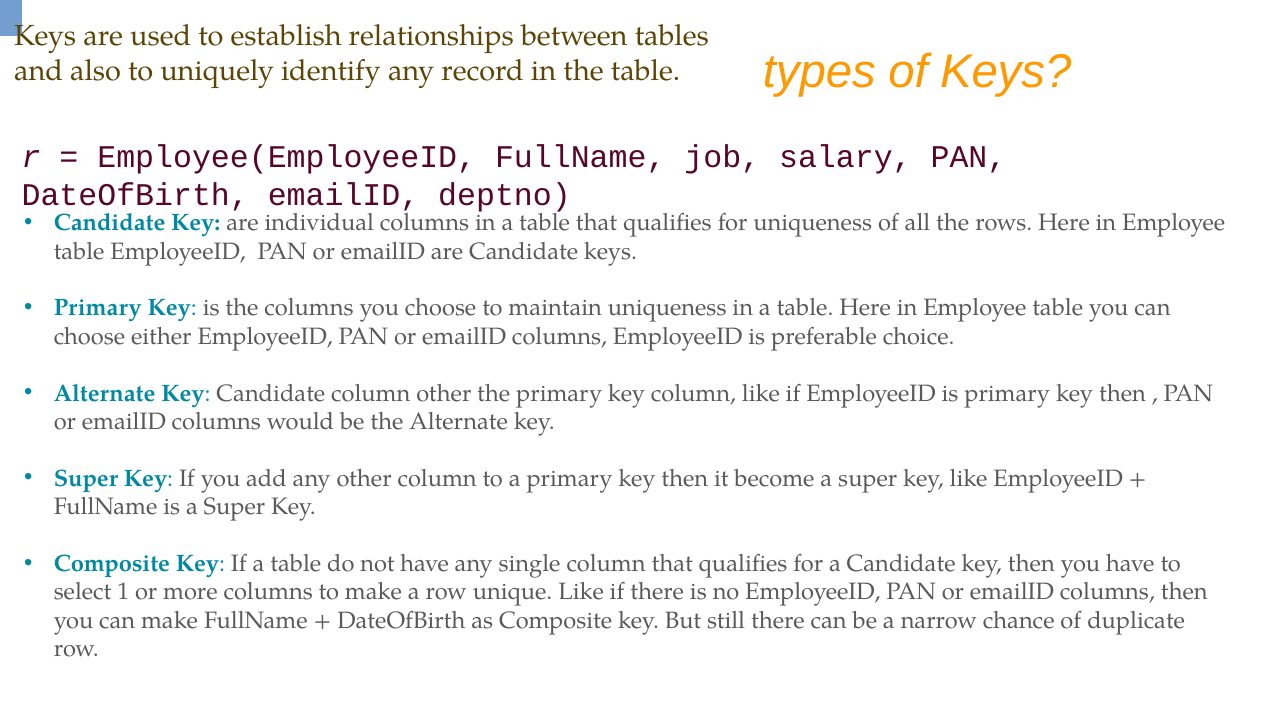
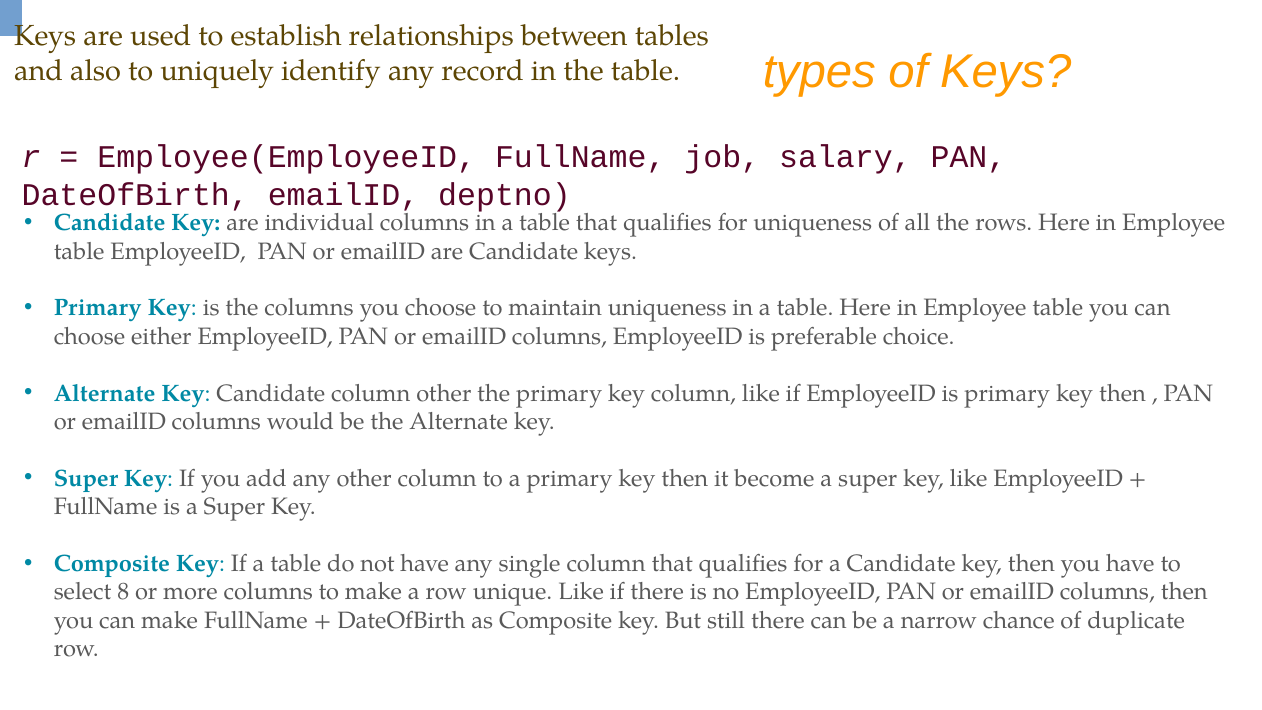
1: 1 -> 8 (123, 592)
